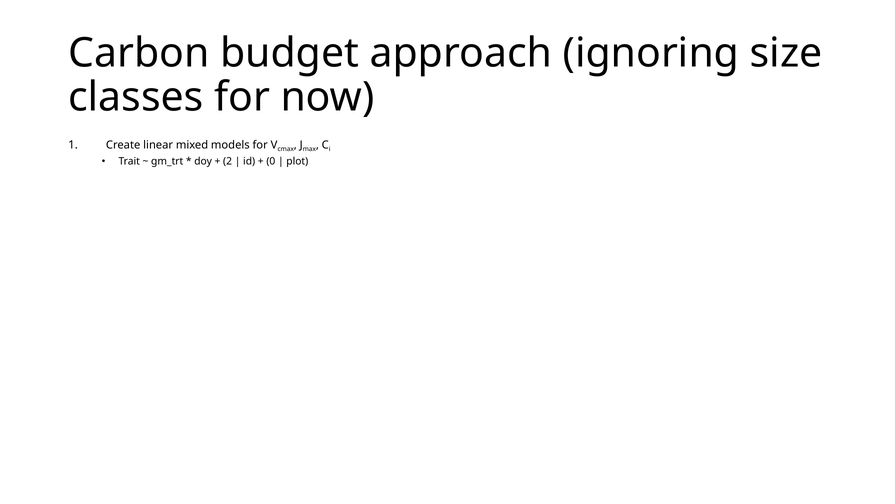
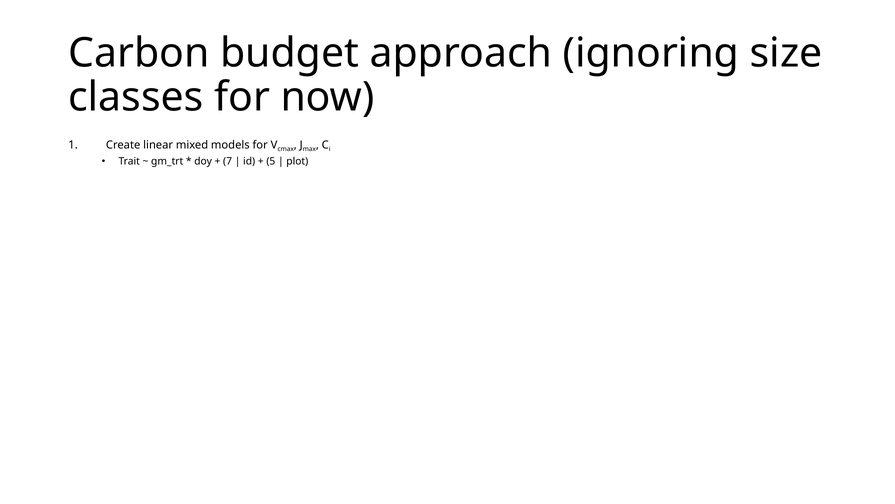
2: 2 -> 7 (228, 161)
0: 0 -> 5 (271, 161)
